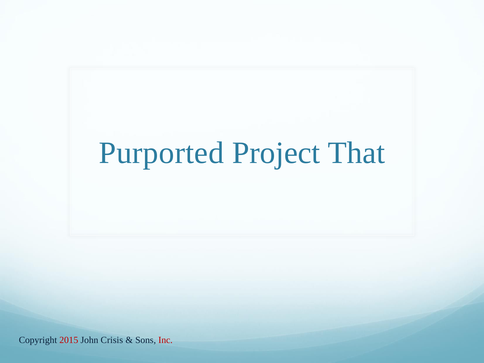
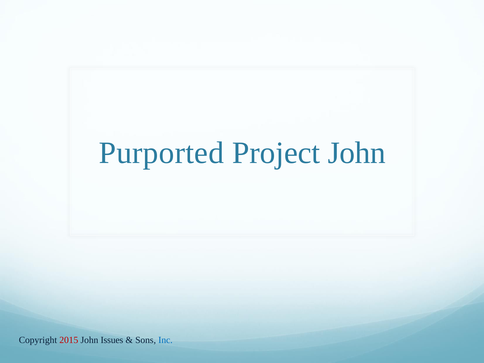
Project That: That -> John (357, 153)
Crisis: Crisis -> Issues (112, 340)
Inc colour: red -> blue (165, 340)
